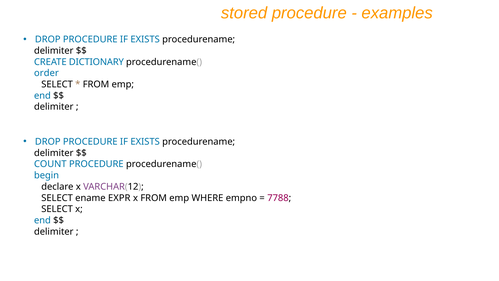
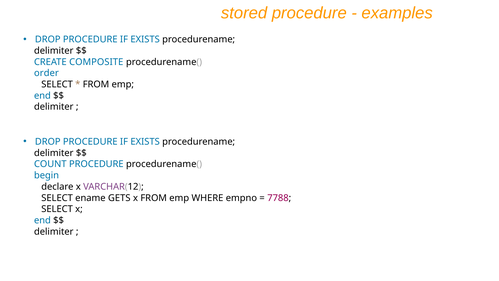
DICTIONARY: DICTIONARY -> COMPOSITE (96, 62)
EXPR: EXPR -> GETS (119, 198)
